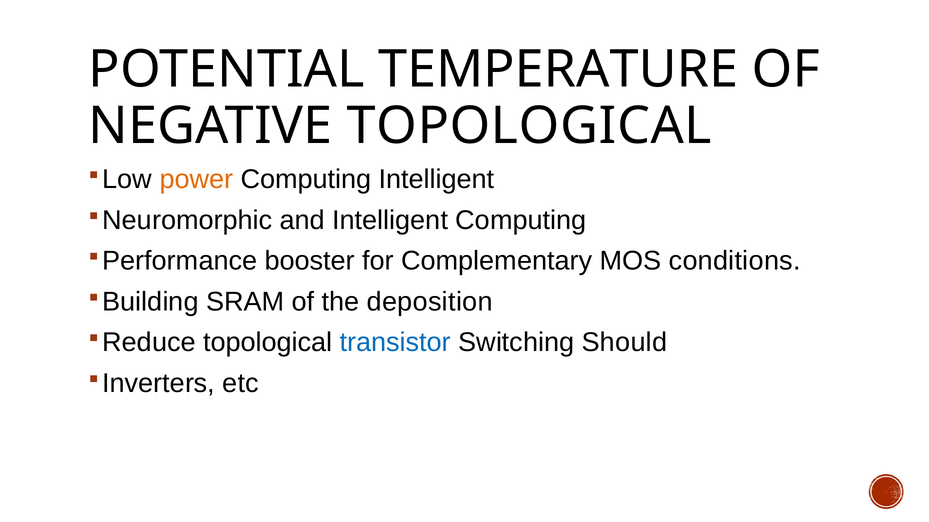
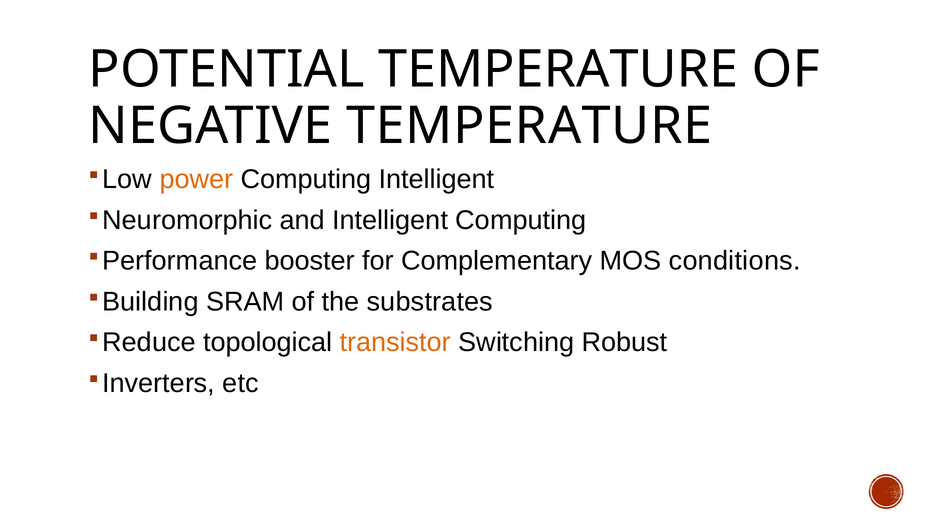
NEGATIVE TOPOLOGICAL: TOPOLOGICAL -> TEMPERATURE (529, 126)
deposition: deposition -> substrates (430, 302)
transistor colour: blue -> orange (395, 343)
Should: Should -> Robust (625, 343)
